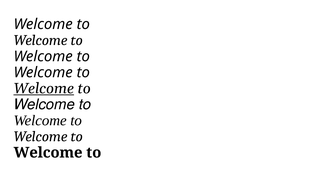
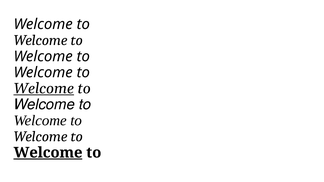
Welcome underline: none -> present (48, 153)
